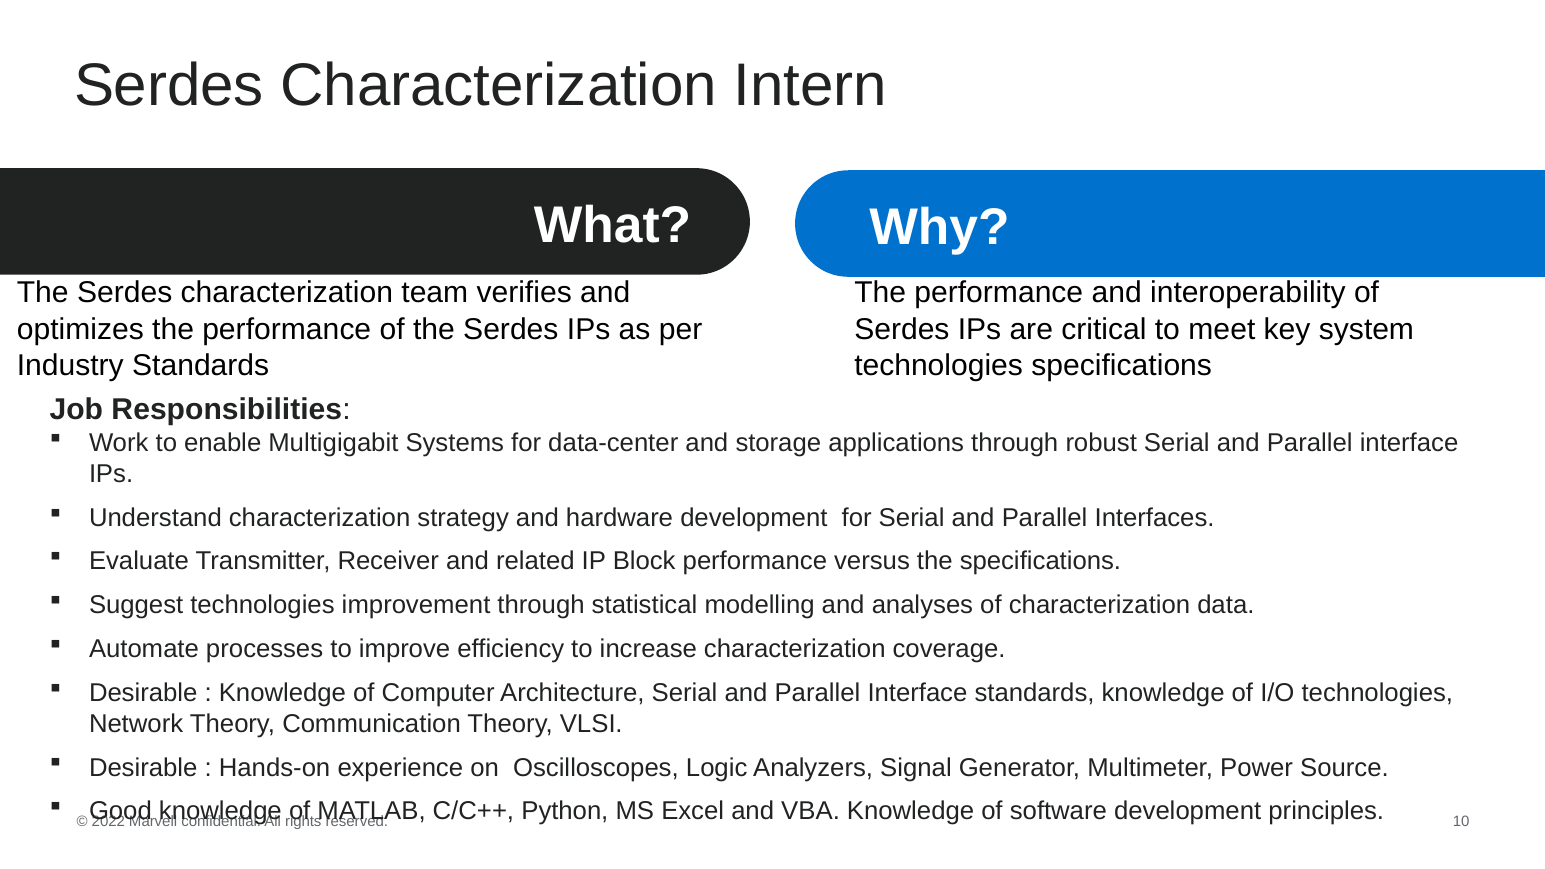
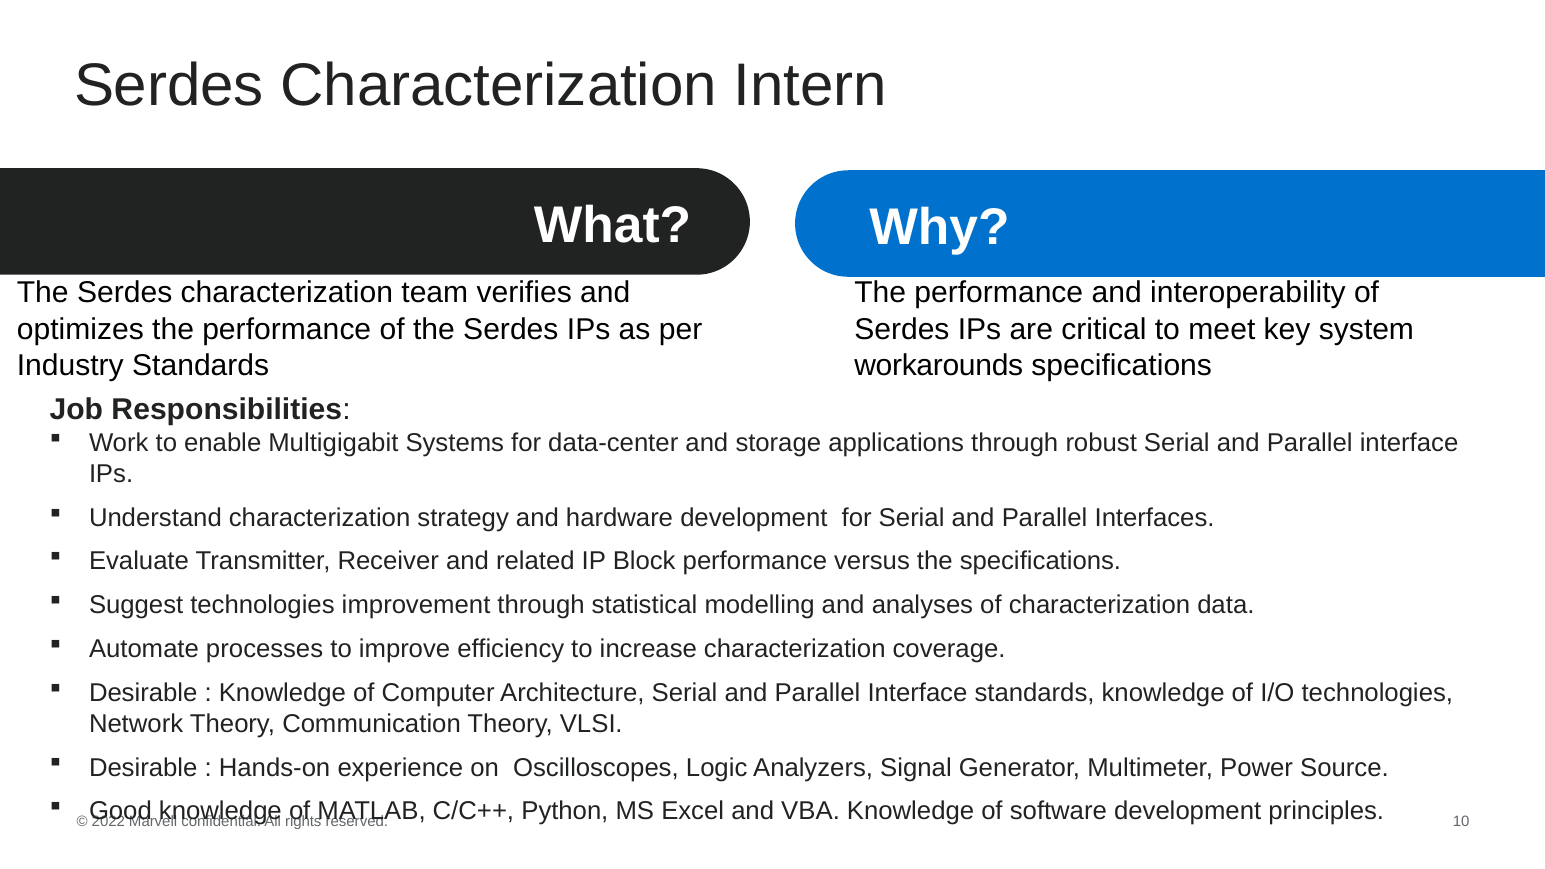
technologies: technologies -> workarounds (939, 365)
